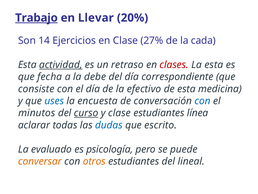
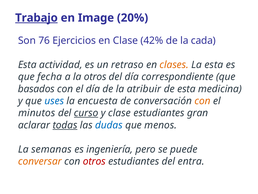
Llevar: Llevar -> Image (96, 18)
14: 14 -> 76 (44, 40)
27%: 27% -> 42% (152, 40)
actividad underline: present -> none (61, 65)
clases colour: red -> orange (174, 65)
la debe: debe -> otros (95, 77)
consiste: consiste -> basados (36, 89)
efectivo: efectivo -> atribuir (144, 89)
con colour: blue -> orange (203, 101)
línea: línea -> gran (198, 113)
todas underline: none -> present (65, 125)
escrito: escrito -> menos (161, 125)
evaluado: evaluado -> semanas (51, 149)
psicología: psicología -> ingeniería (110, 149)
otros colour: orange -> red (94, 161)
lineal: lineal -> entra (191, 161)
